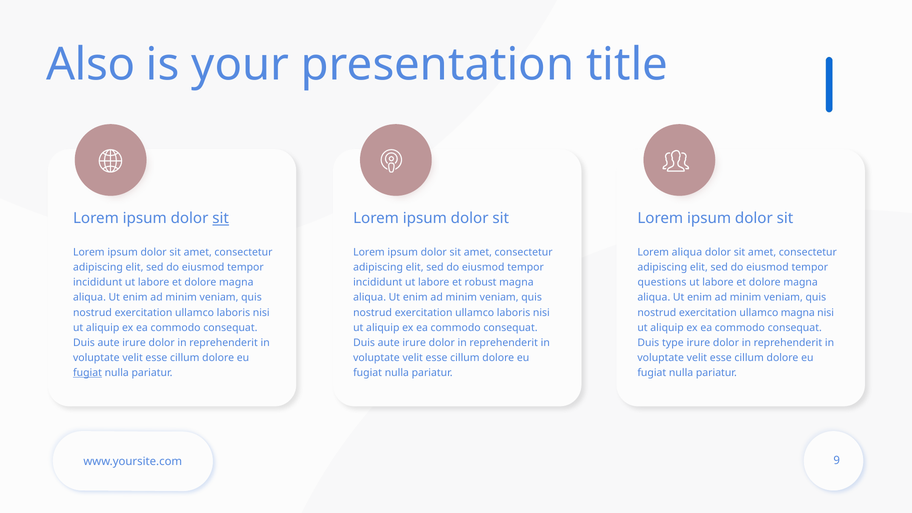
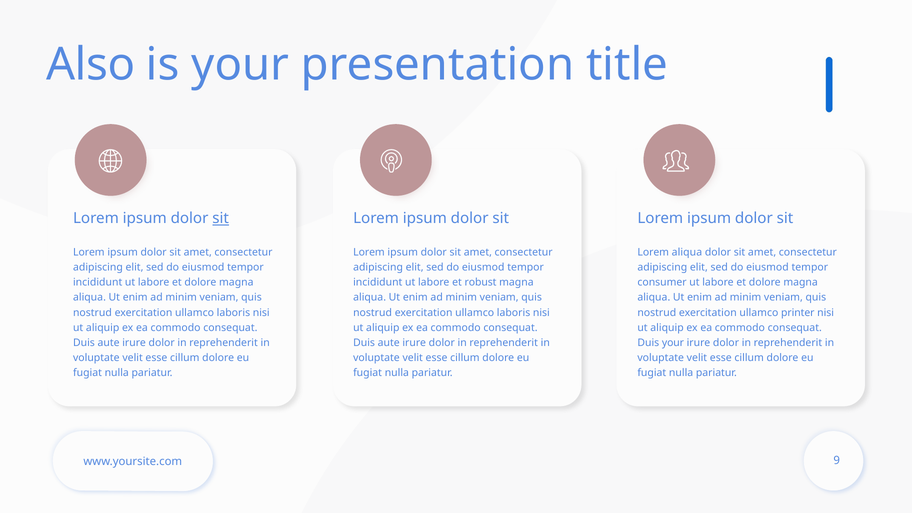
questions: questions -> consumer (662, 282)
ullamco magna: magna -> printer (798, 313)
Duis type: type -> your (673, 343)
fugiat underline: present -> none (87, 373)
